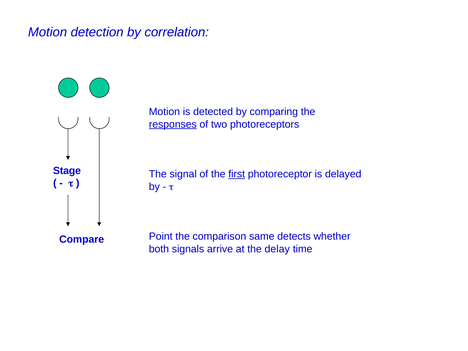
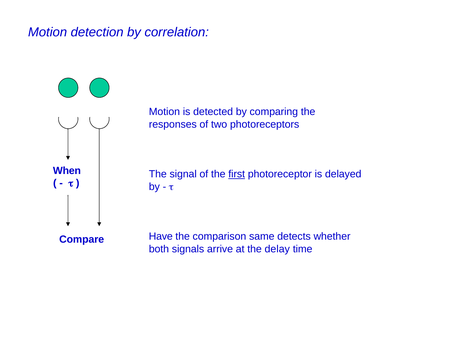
responses underline: present -> none (173, 124)
Stage: Stage -> When (67, 171)
Point: Point -> Have (161, 237)
